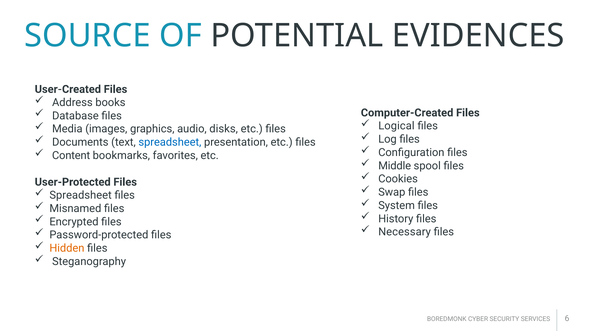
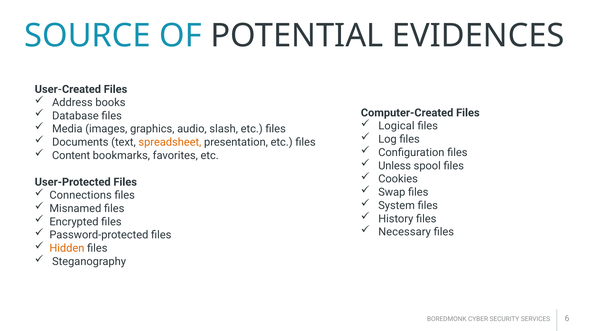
disks: disks -> slash (224, 129)
spreadsheet colour: blue -> orange (170, 142)
Middle: Middle -> Unless (395, 166)
Spreadsheet: Spreadsheet -> Connections (81, 195)
